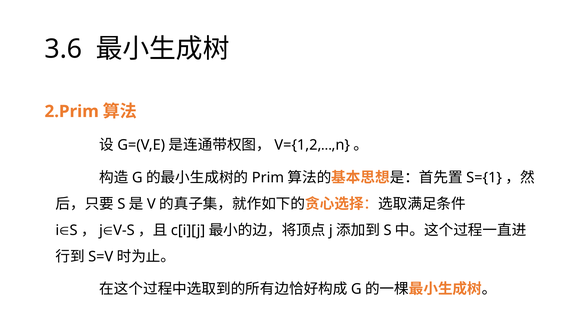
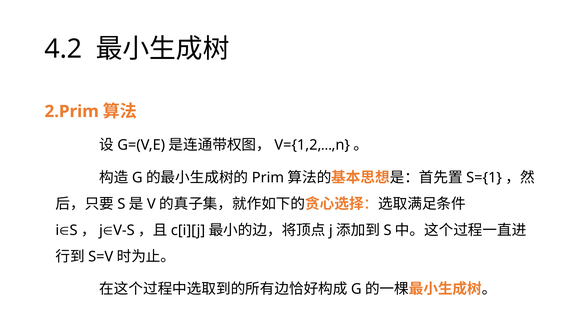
3.6: 3.6 -> 4.2 (63, 49)
